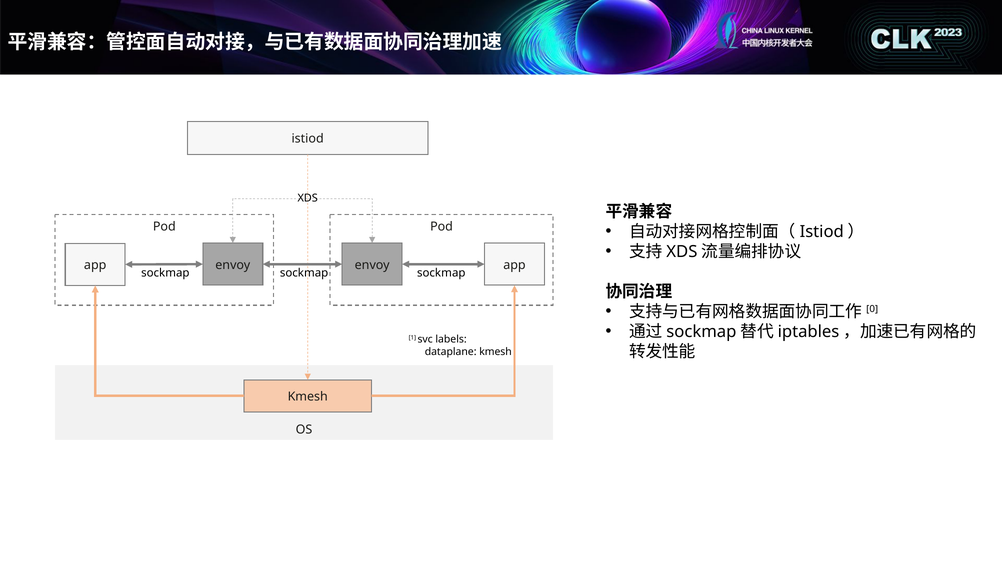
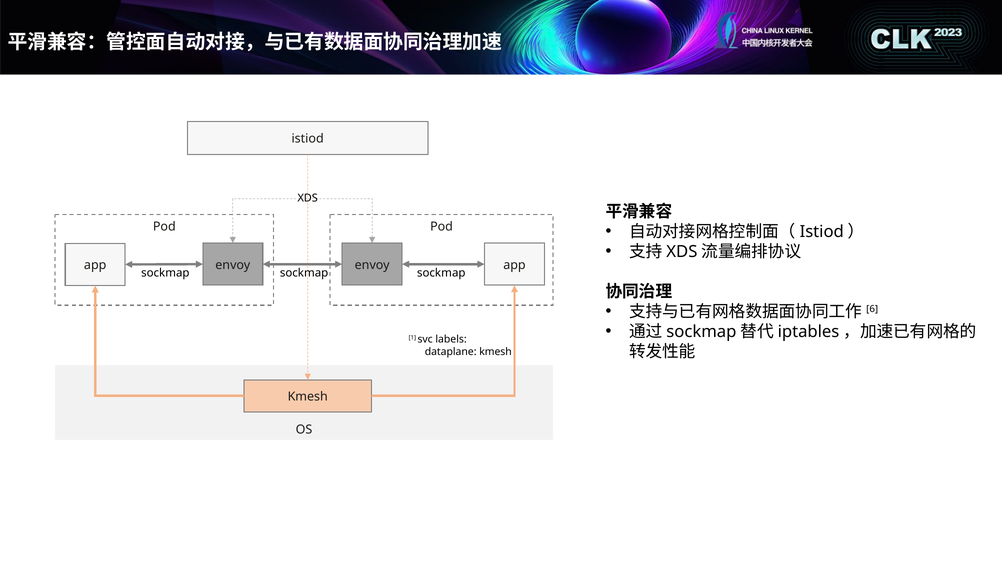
0: 0 -> 6 (872, 309)
